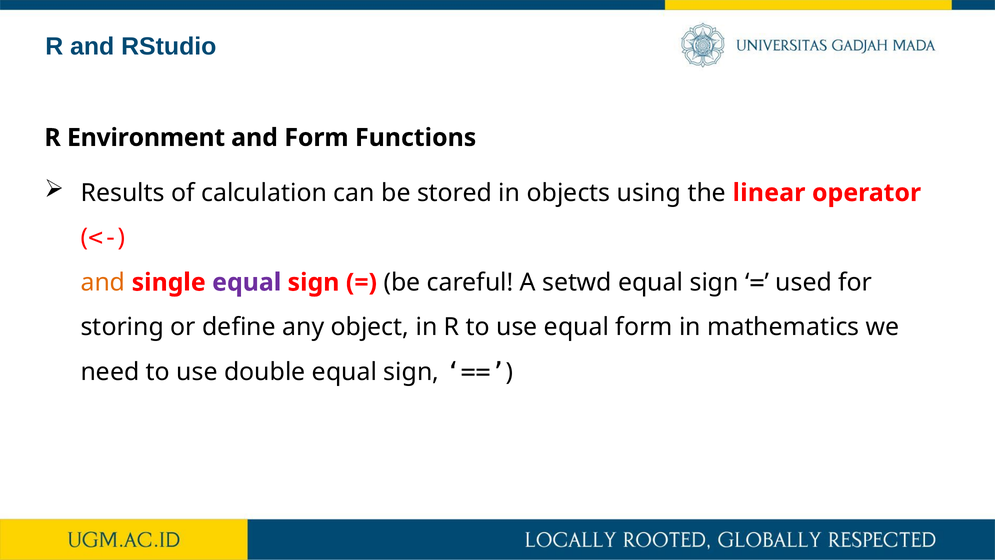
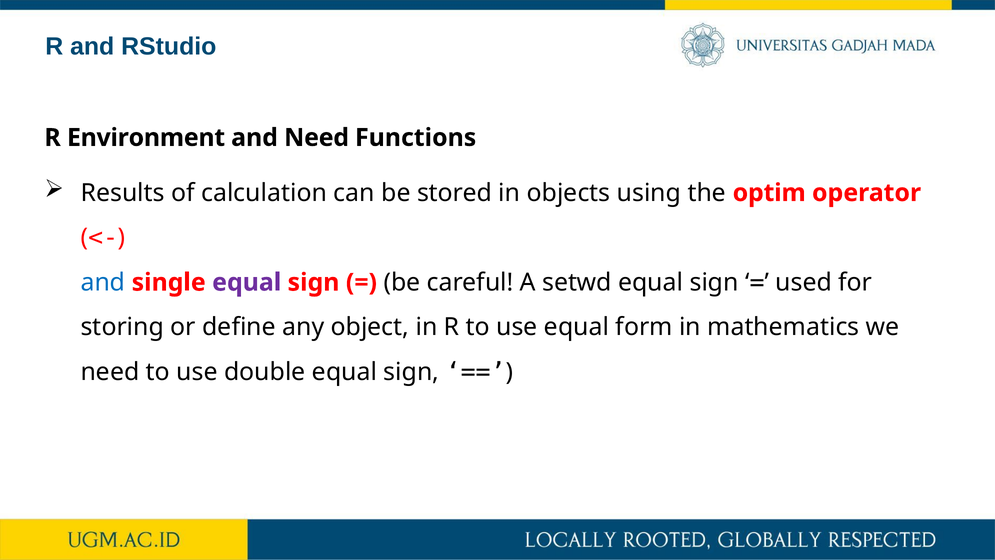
and Form: Form -> Need (317, 138)
linear: linear -> optim (769, 193)
and colour: orange -> blue (103, 282)
